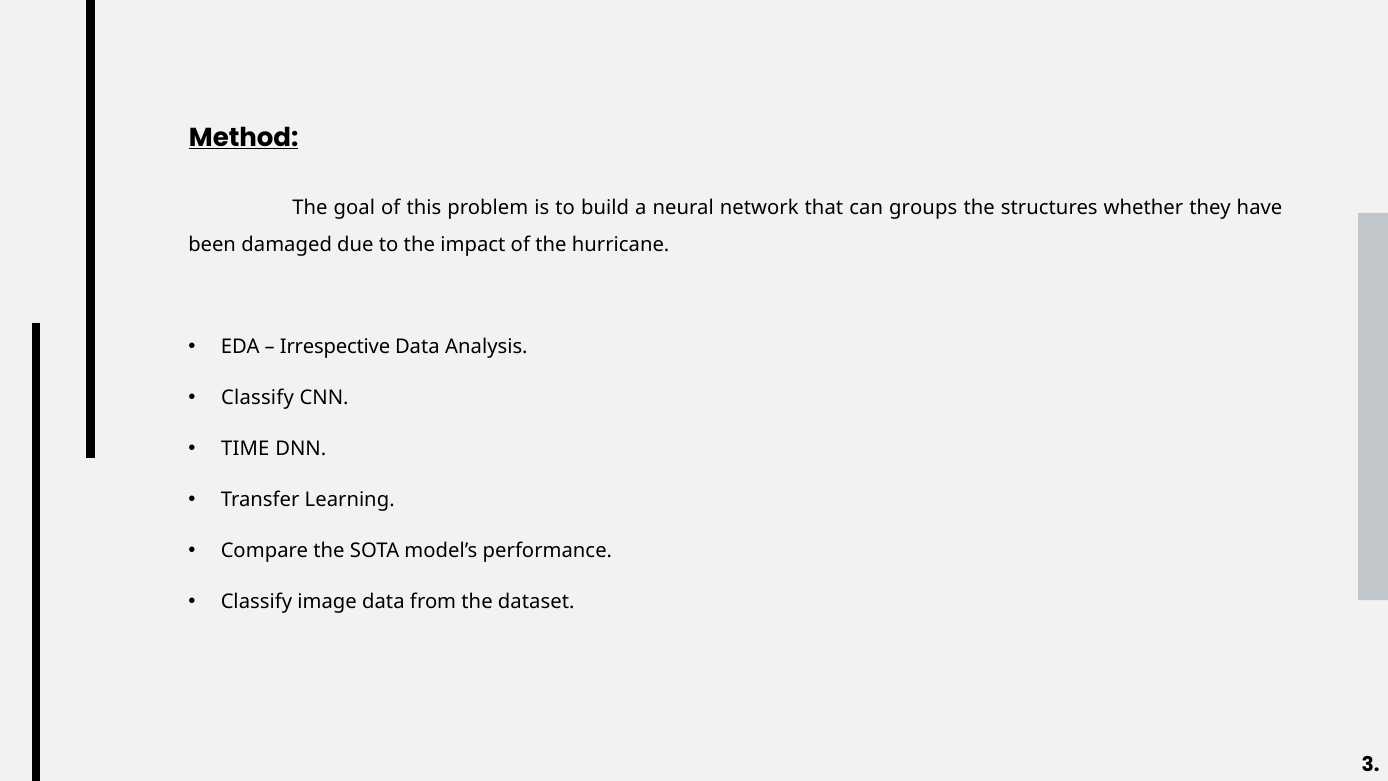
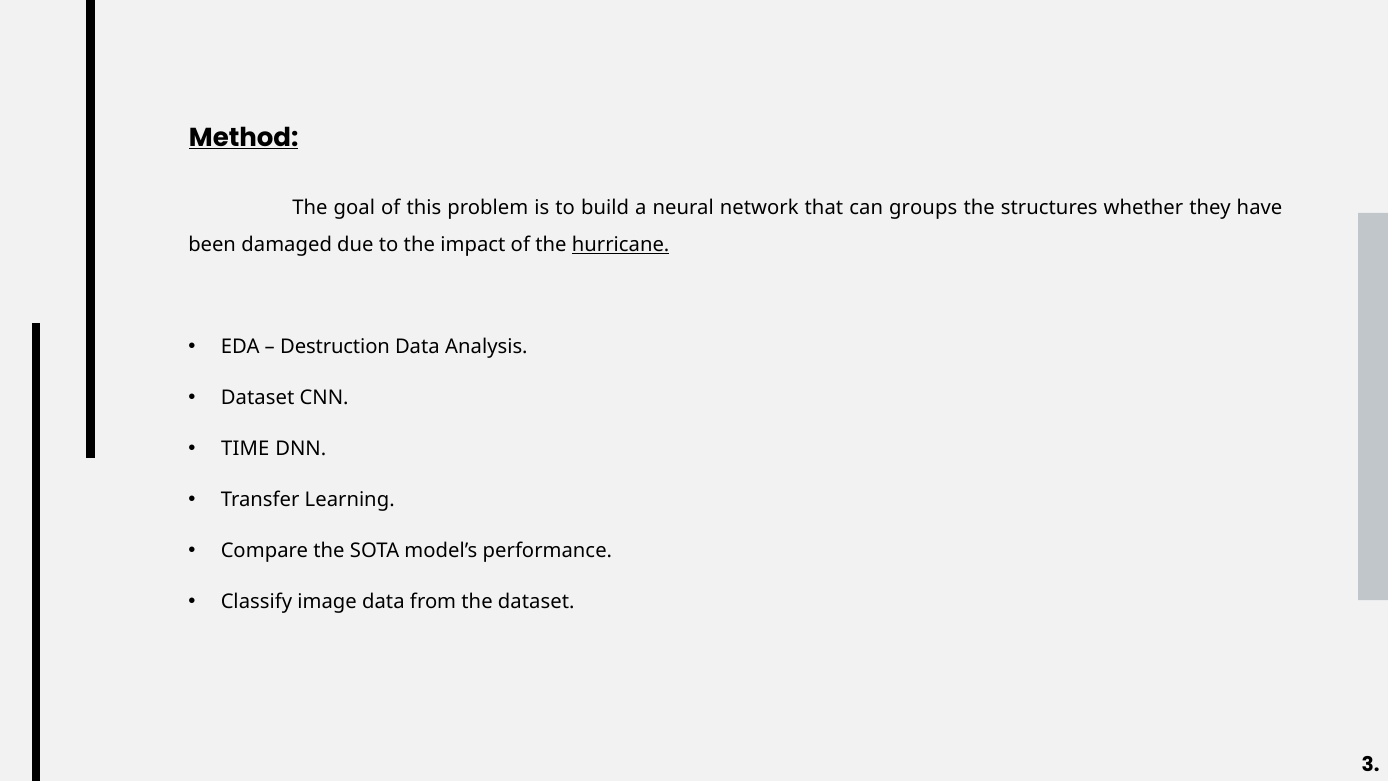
hurricane underline: none -> present (621, 245)
Irrespective: Irrespective -> Destruction (335, 347)
Classify: Classify -> Dataset (258, 398)
